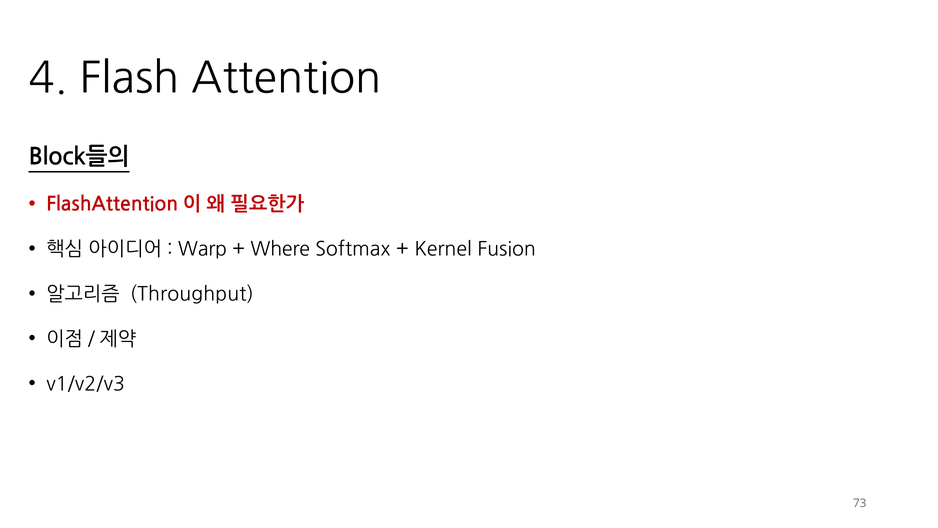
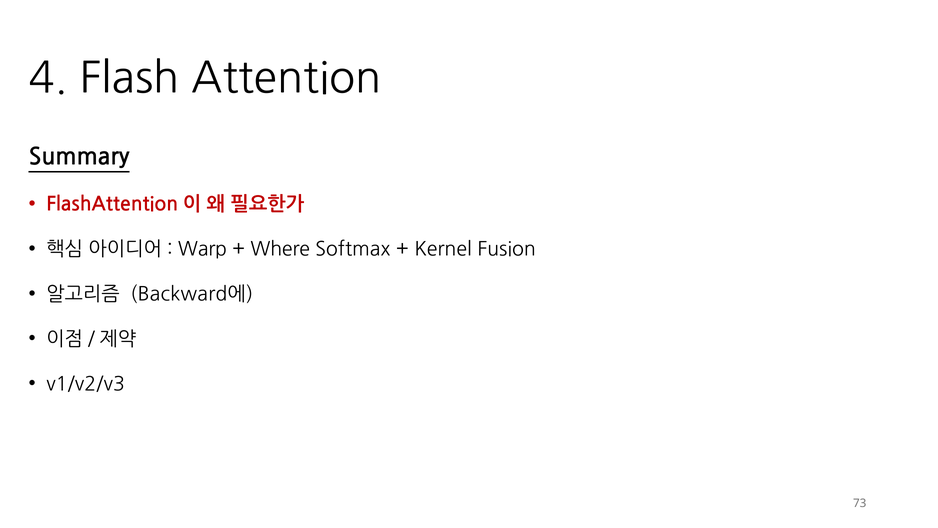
Block들의: Block들의 -> Summary (79, 157)
Throughput: Throughput -> Backward에 (192, 294)
